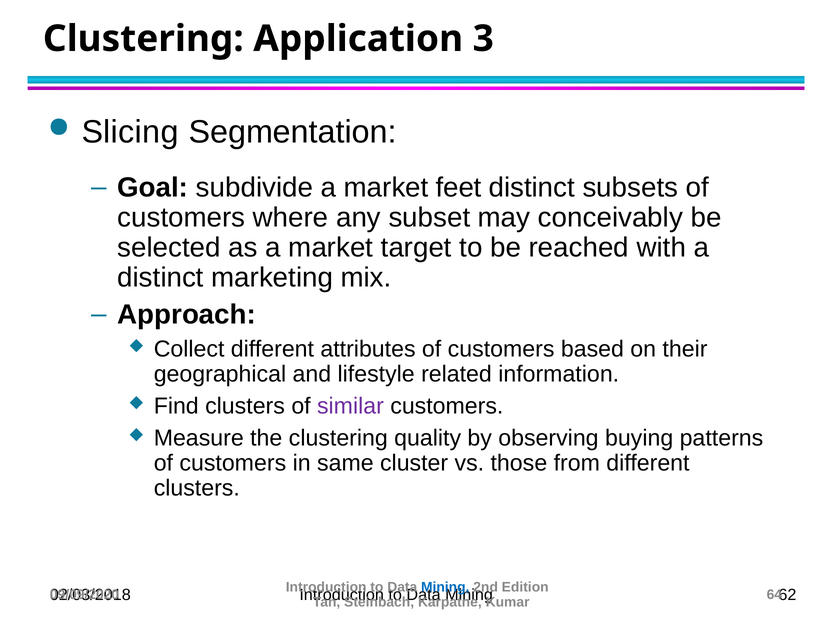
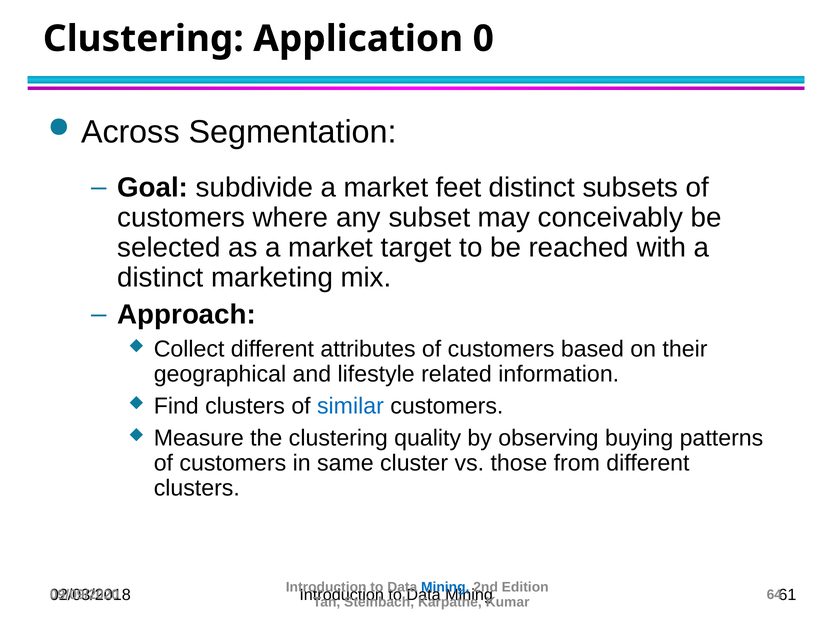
3: 3 -> 0 (483, 39)
Slicing: Slicing -> Across (130, 132)
similar colour: purple -> blue (350, 406)
62: 62 -> 61 (787, 595)
